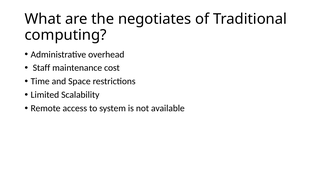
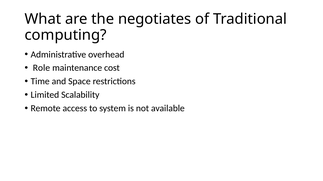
Staff: Staff -> Role (41, 68)
